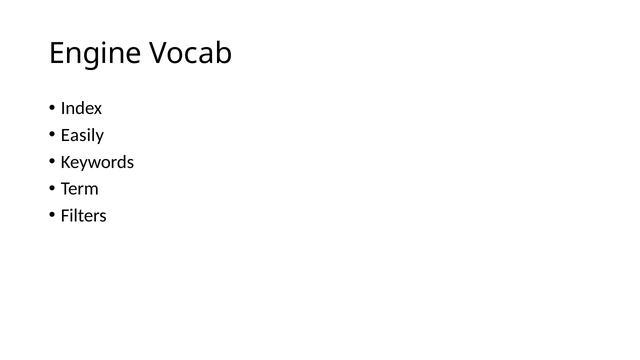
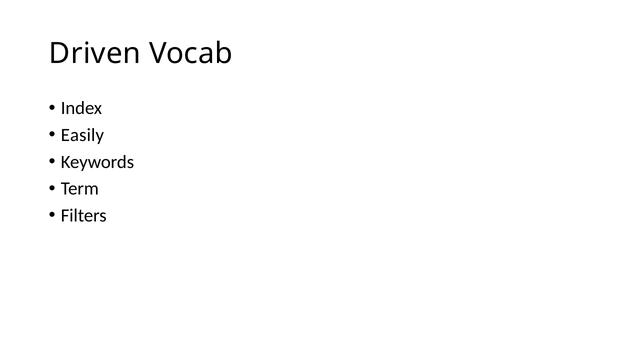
Engine: Engine -> Driven (95, 54)
